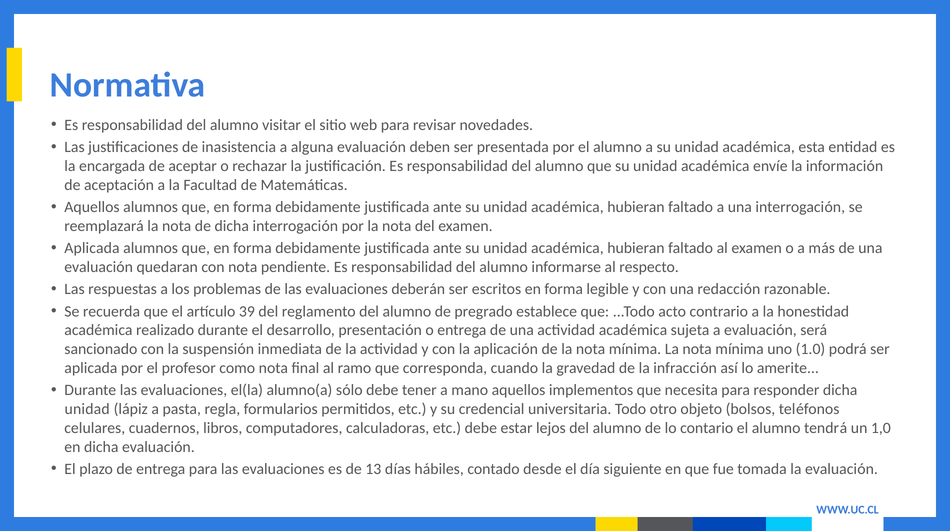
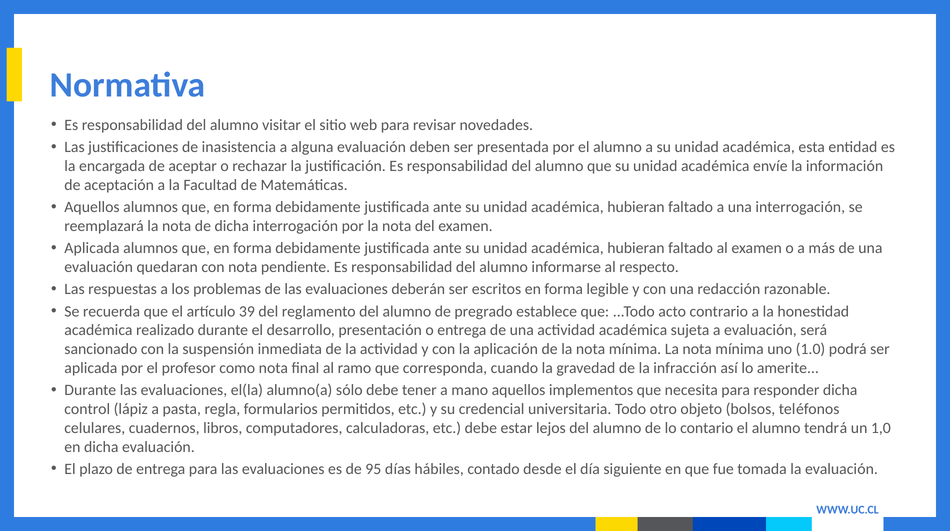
unidad: unidad -> control (87, 409)
13: 13 -> 95 (373, 469)
